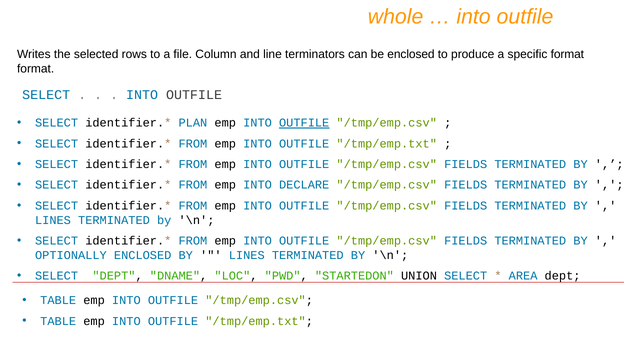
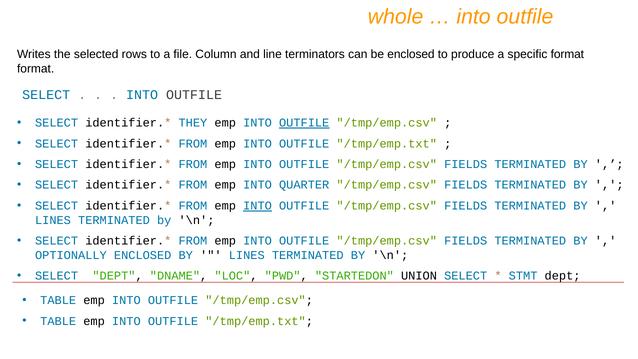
PLAN: PLAN -> THEY (193, 123)
DECLARE: DECLARE -> QUARTER (304, 185)
INTO underline: none -> present (258, 206)
AREA: AREA -> STMT (523, 276)
